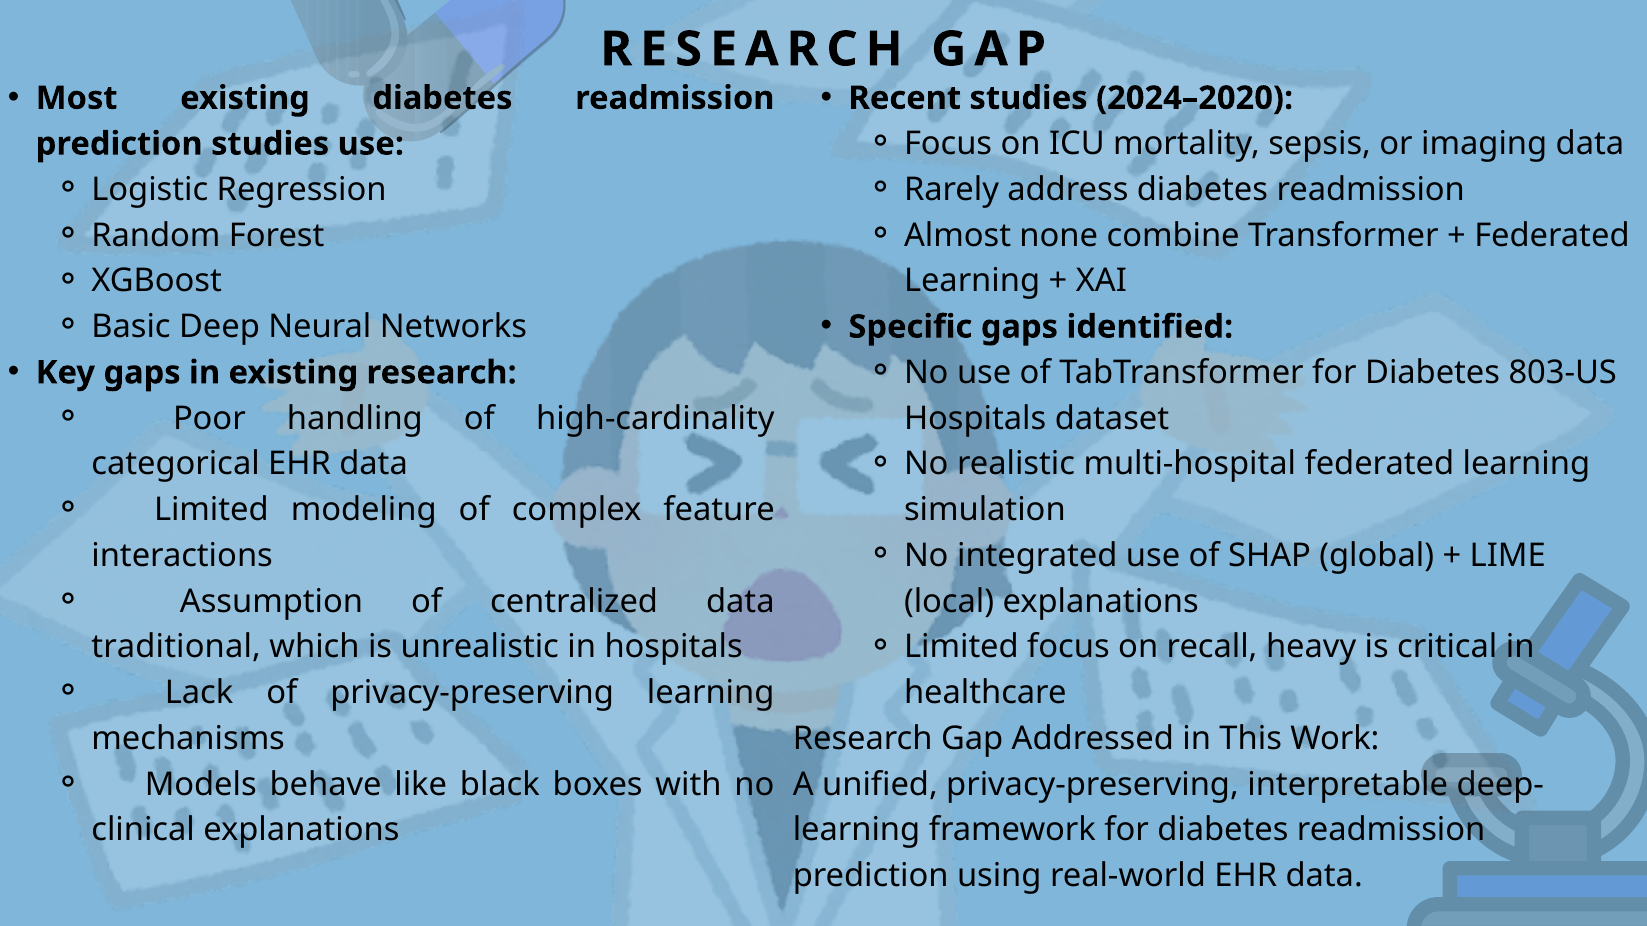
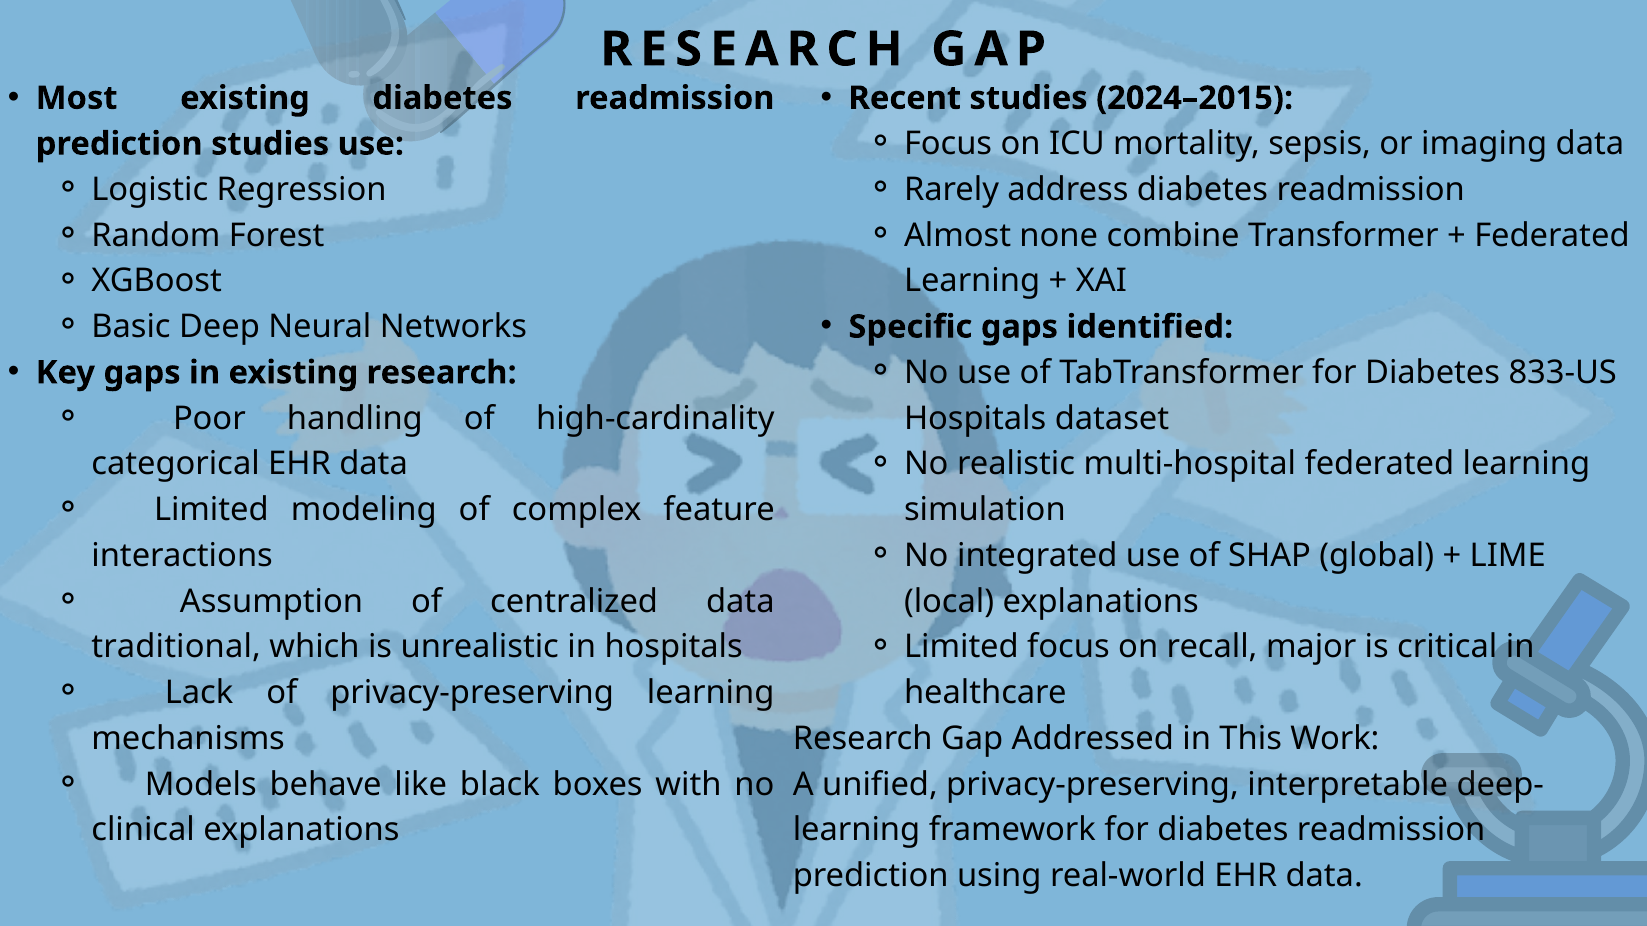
2024–2020: 2024–2020 -> 2024–2015 (1195, 98)
803-US: 803-US -> 833-US (1563, 373)
heavy: heavy -> major (1311, 647)
